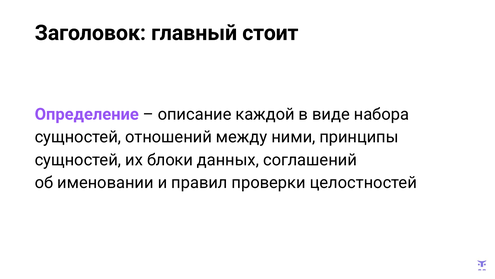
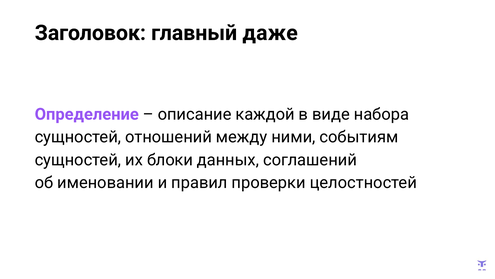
стоит: стоит -> даже (270, 33)
принципы: принципы -> событиям (359, 137)
